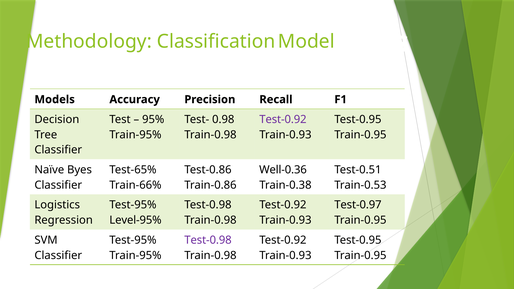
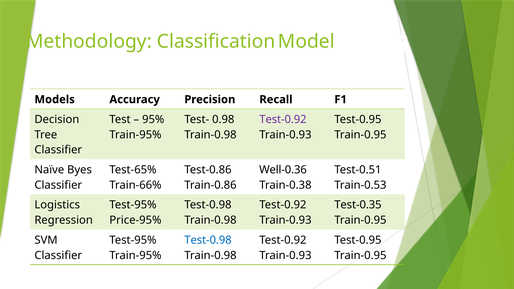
Test-0.97: Test-0.97 -> Test-0.35 (358, 205)
Level-95%: Level-95% -> Price-95% (135, 220)
Test-0.98 colour: purple -> blue (208, 240)
